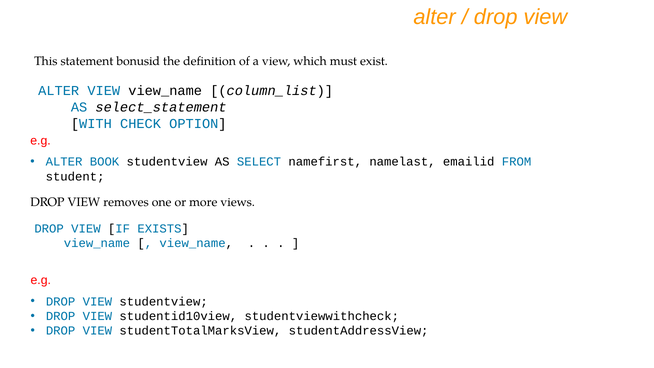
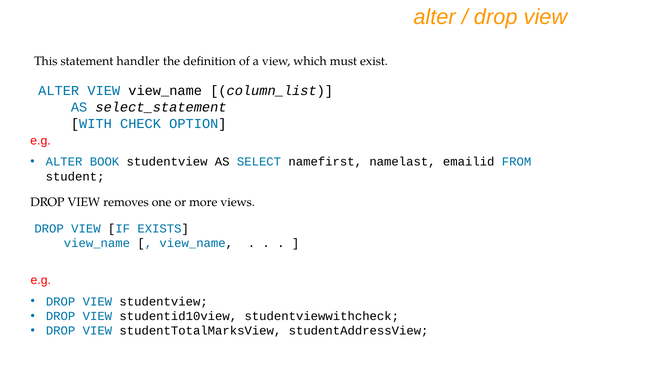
bonusid: bonusid -> handler (138, 61)
